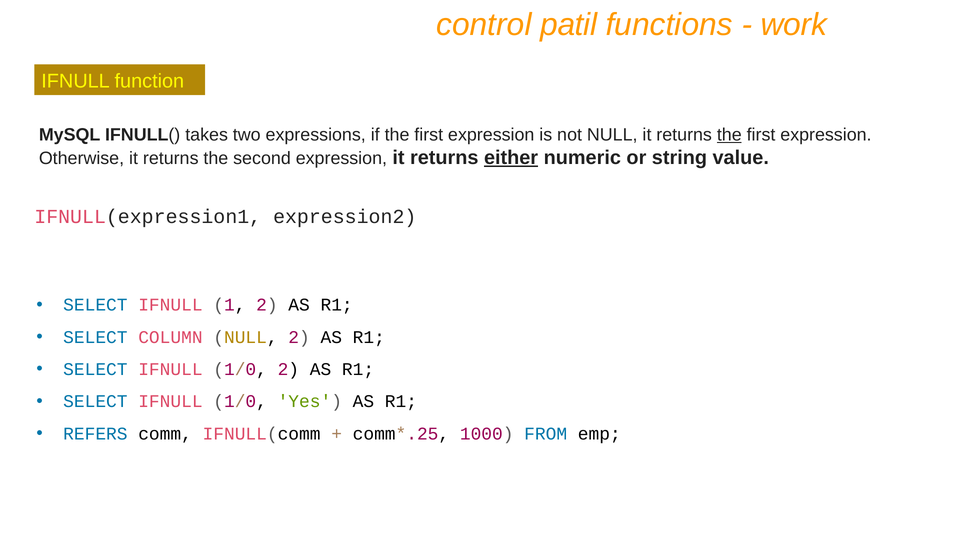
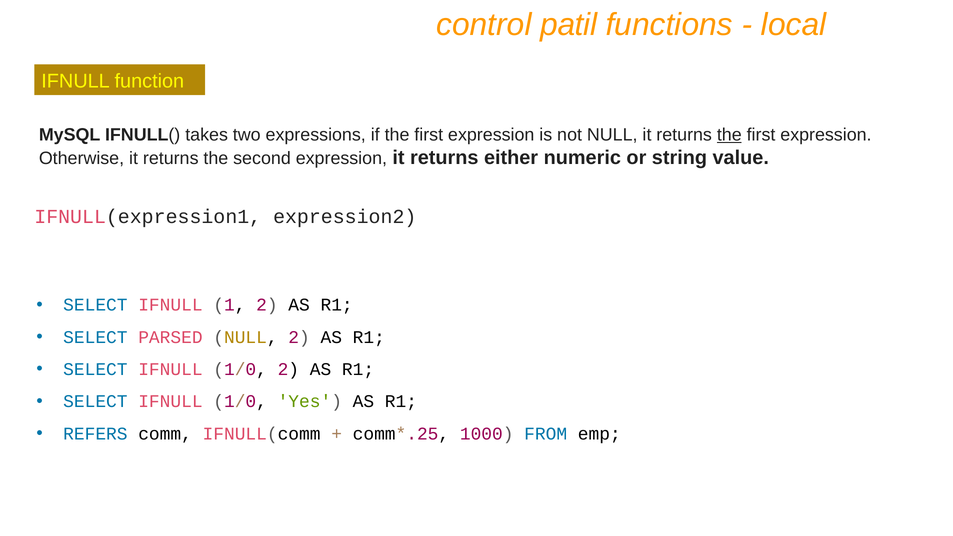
work: work -> local (794, 25)
either underline: present -> none (511, 158)
COLUMN: COLUMN -> PARSED (170, 337)
